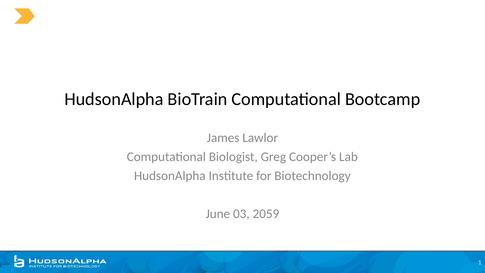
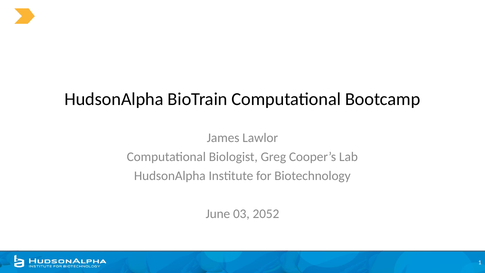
2059: 2059 -> 2052 (266, 214)
